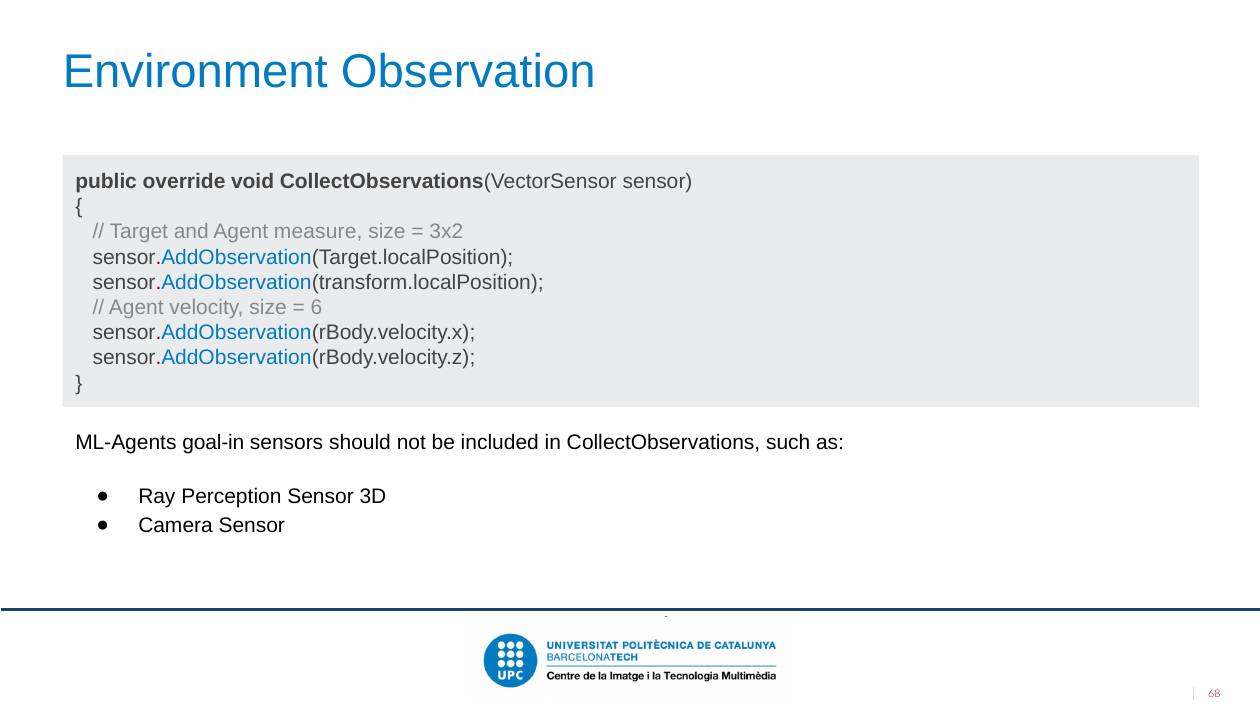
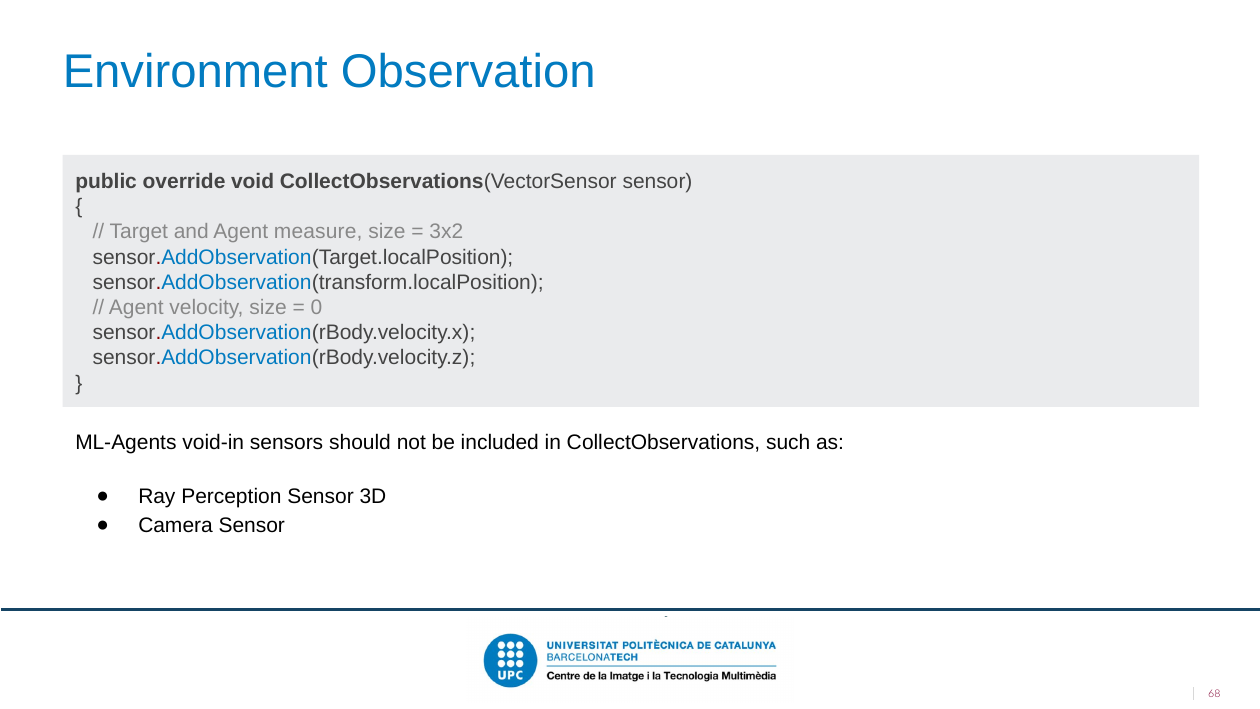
6: 6 -> 0 (316, 307)
goal-in: goal-in -> void-in (213, 443)
